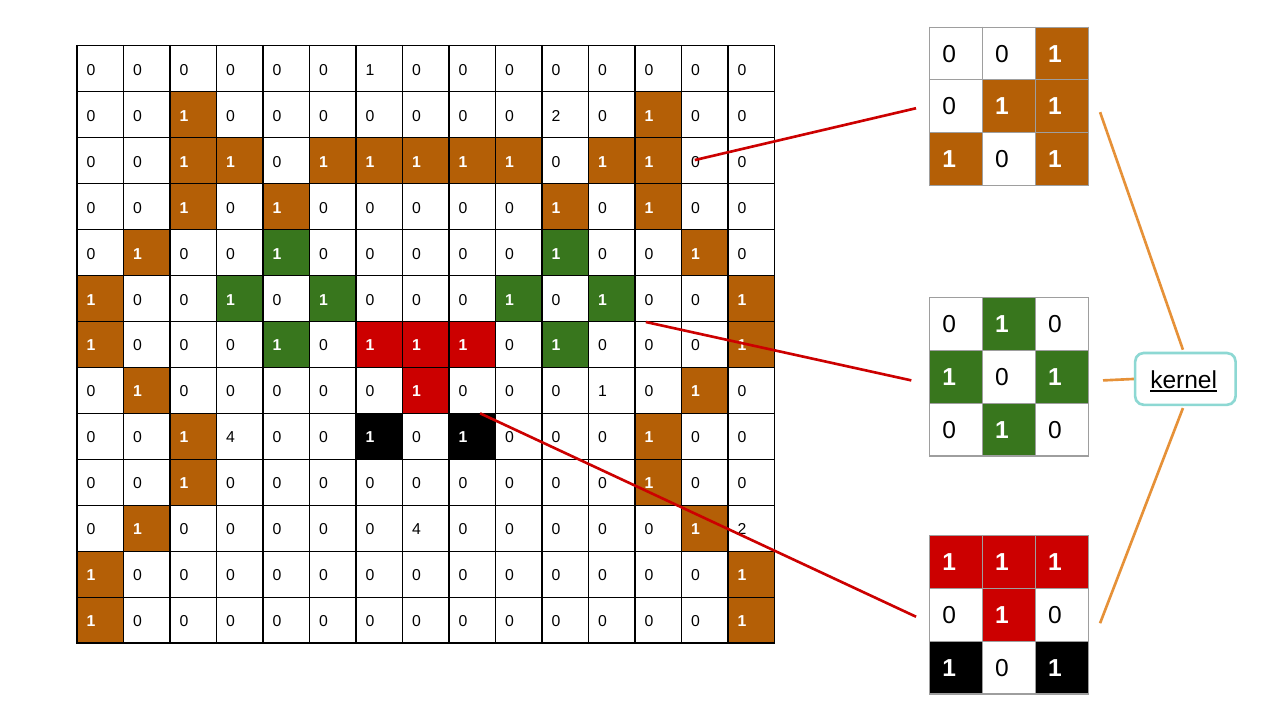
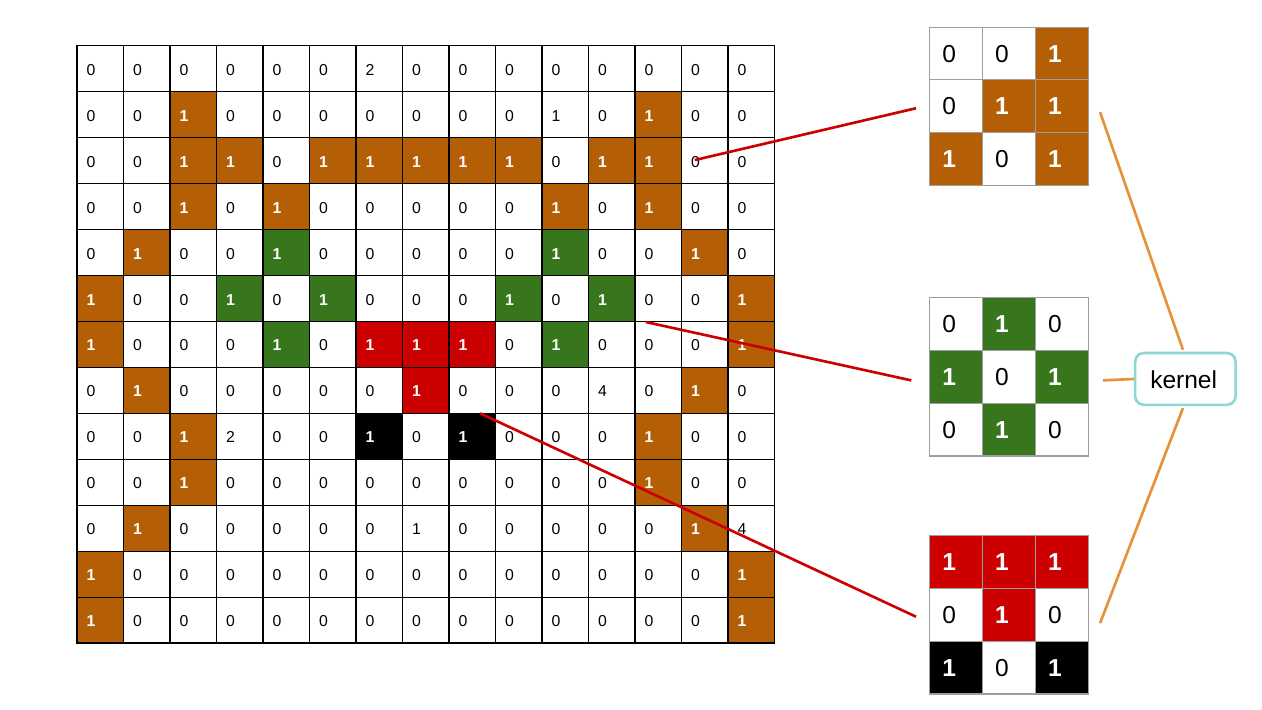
1: 1 -> 2 (370, 70)
2: 2 -> 1 (556, 116)
kernel underline: present -> none (1184, 381)
1: 1 -> 4 (602, 392)
1 4: 4 -> 2 (230, 438)
4: 4 -> 1 (416, 530)
1 2: 2 -> 4 (742, 530)
